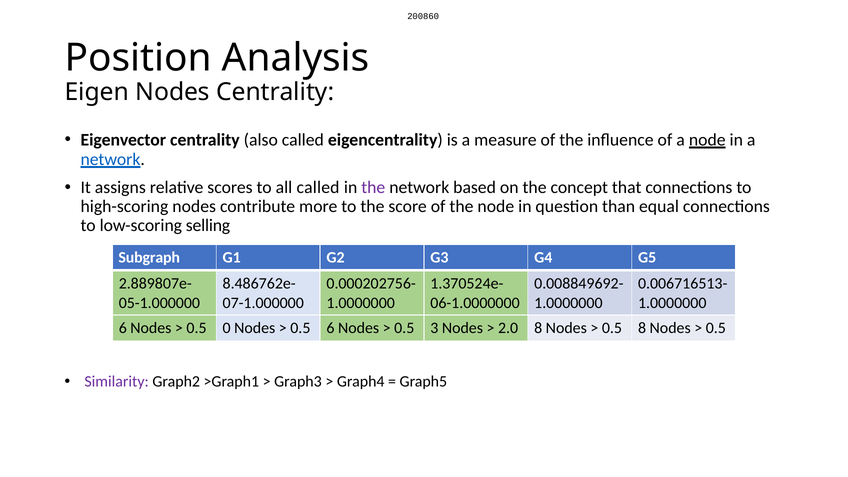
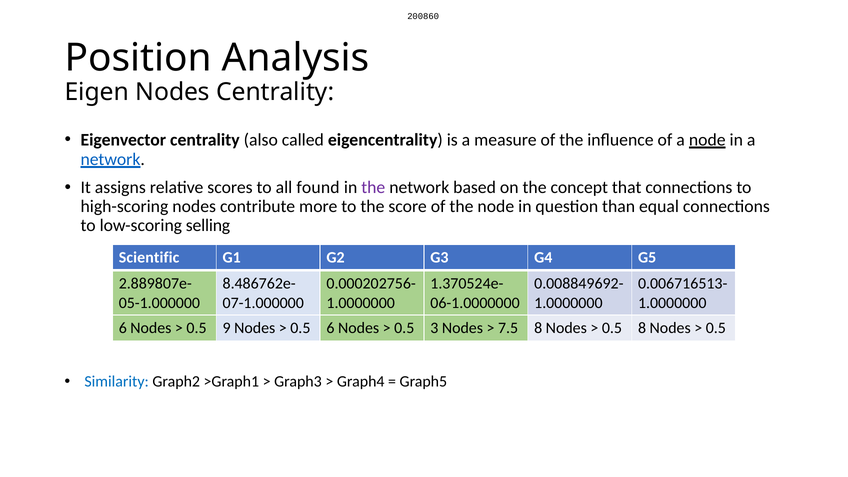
all called: called -> found (318, 187)
Subgraph: Subgraph -> Scientific (149, 258)
0: 0 -> 9 (227, 328)
2.0: 2.0 -> 7.5 (508, 328)
Similarity colour: purple -> blue (117, 382)
